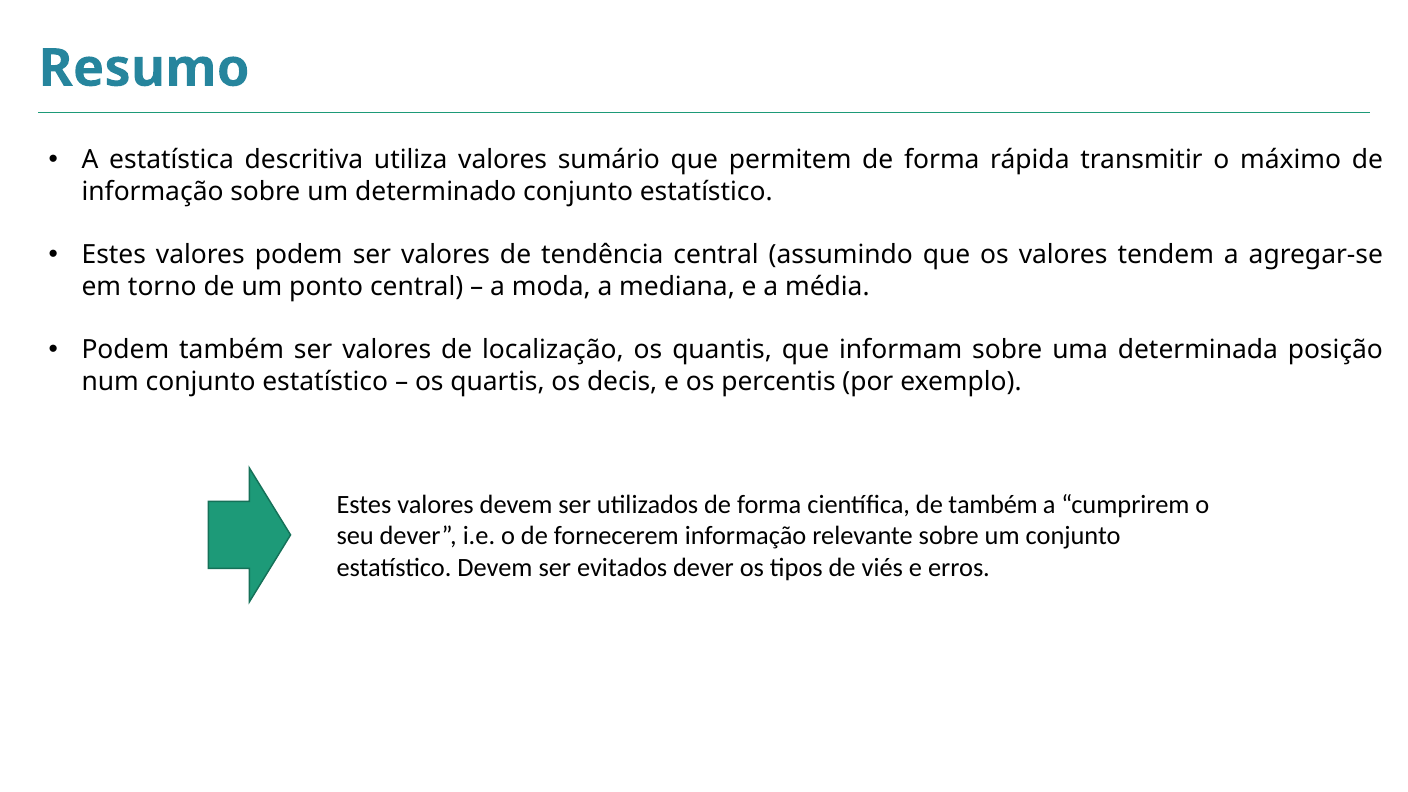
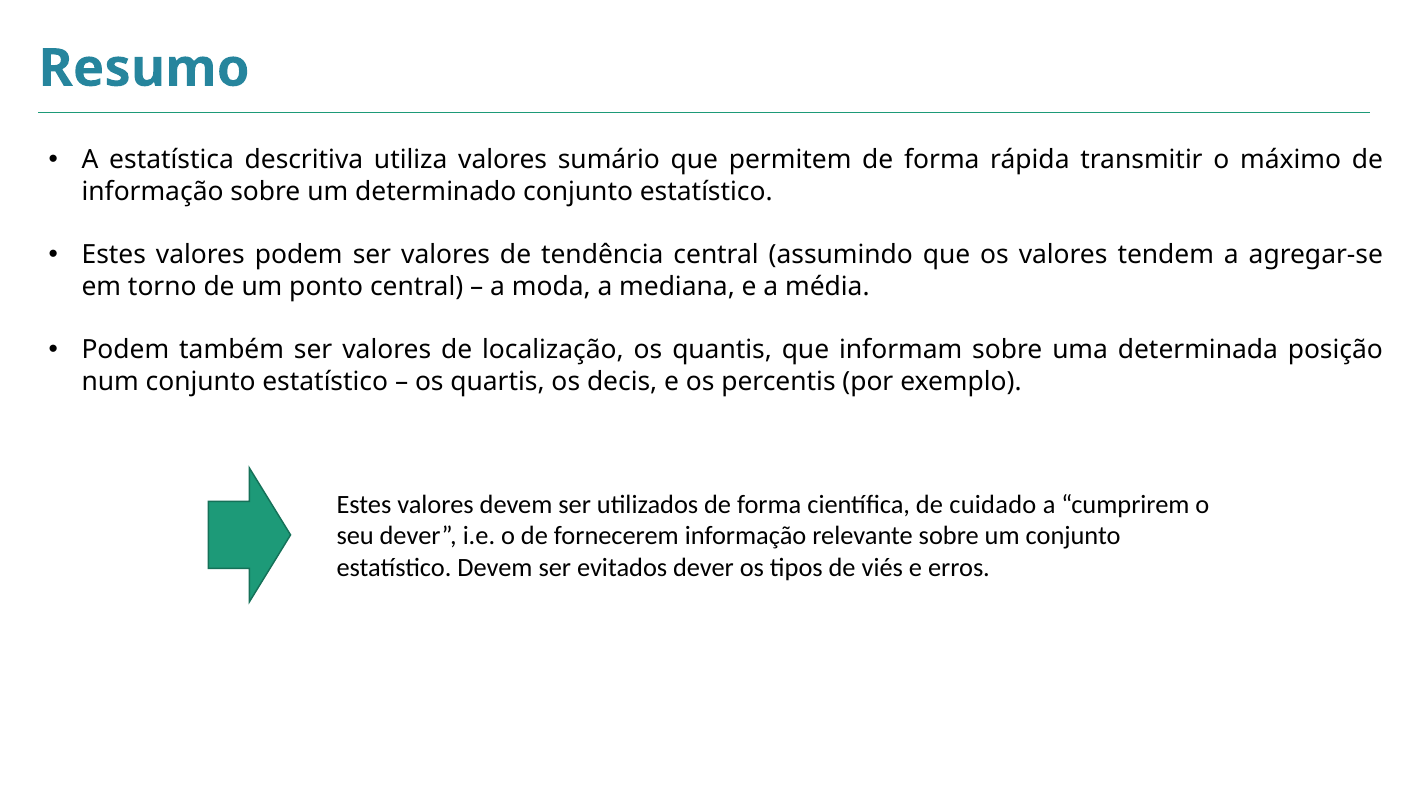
de também: também -> cuidado (993, 504)
